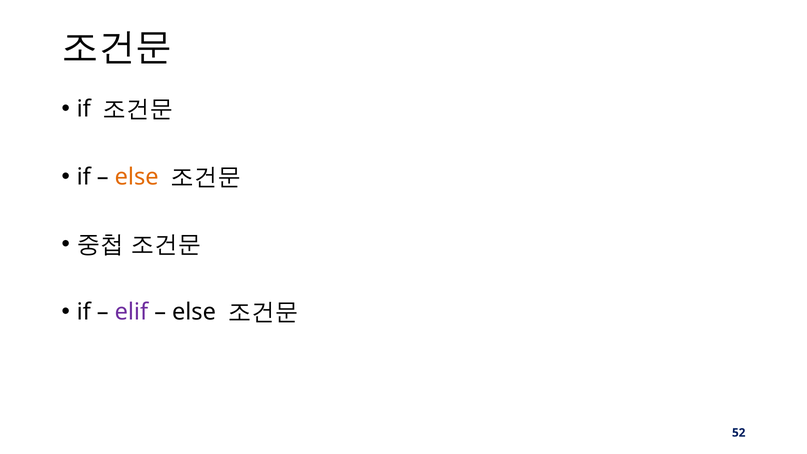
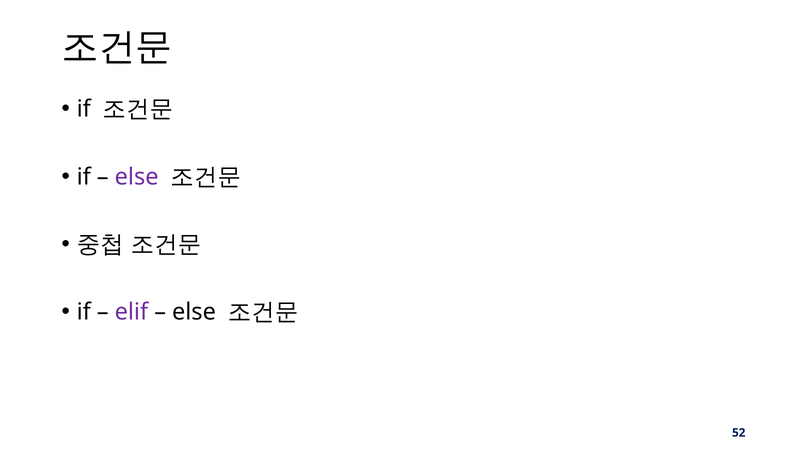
else colour: orange -> purple (137, 177)
